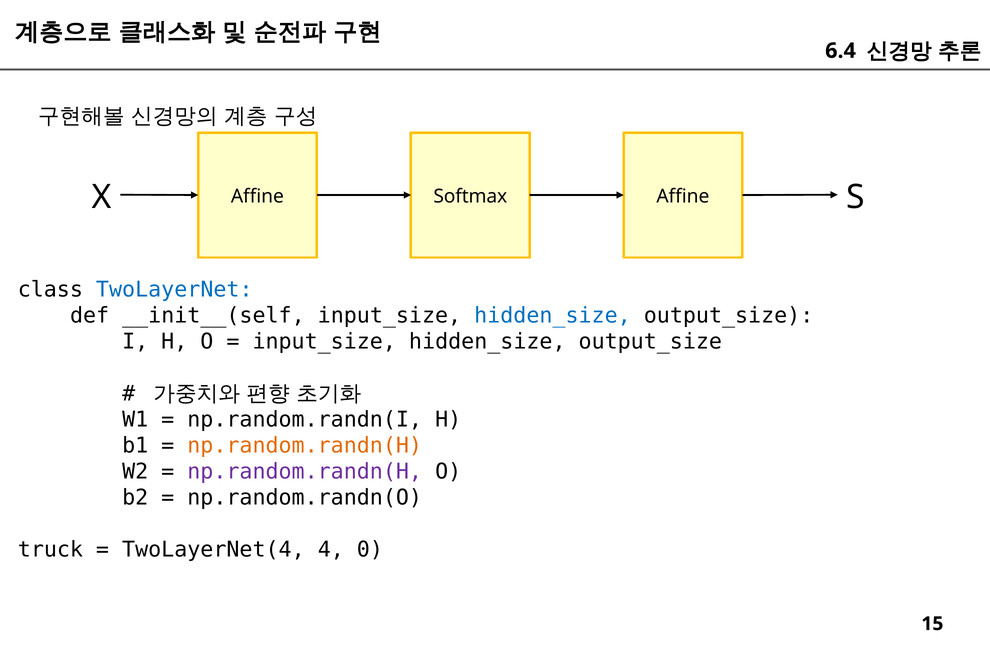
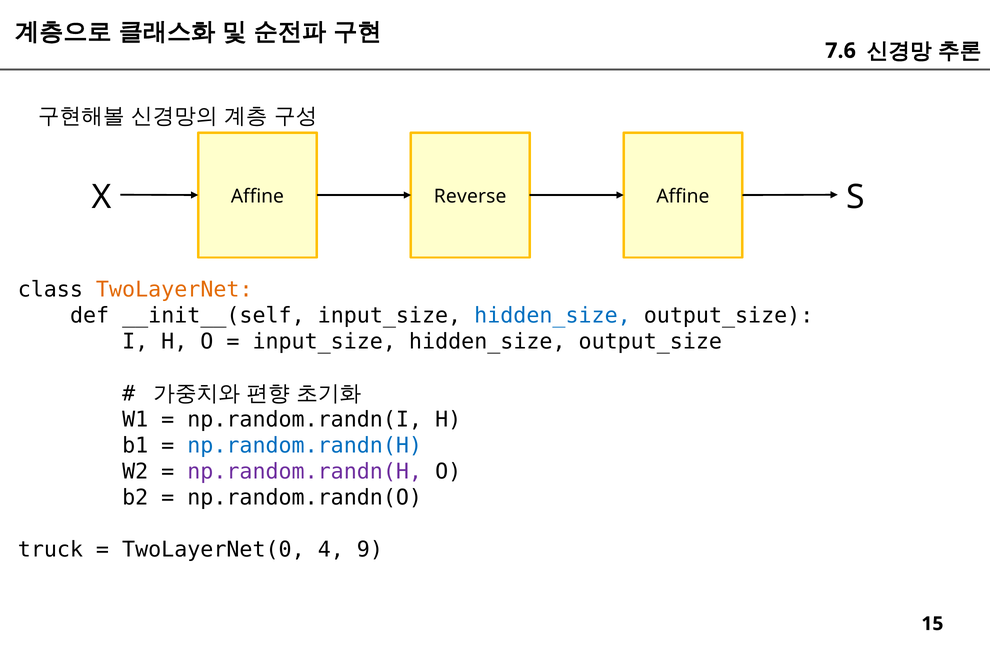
6.4: 6.4 -> 7.6 (841, 51)
Softmax: Softmax -> Reverse (470, 196)
TwoLayerNet colour: blue -> orange (174, 290)
np.random.randn(H colour: orange -> blue (305, 446)
TwoLayerNet(4: TwoLayerNet(4 -> TwoLayerNet(0 (213, 550)
0: 0 -> 9 (370, 550)
